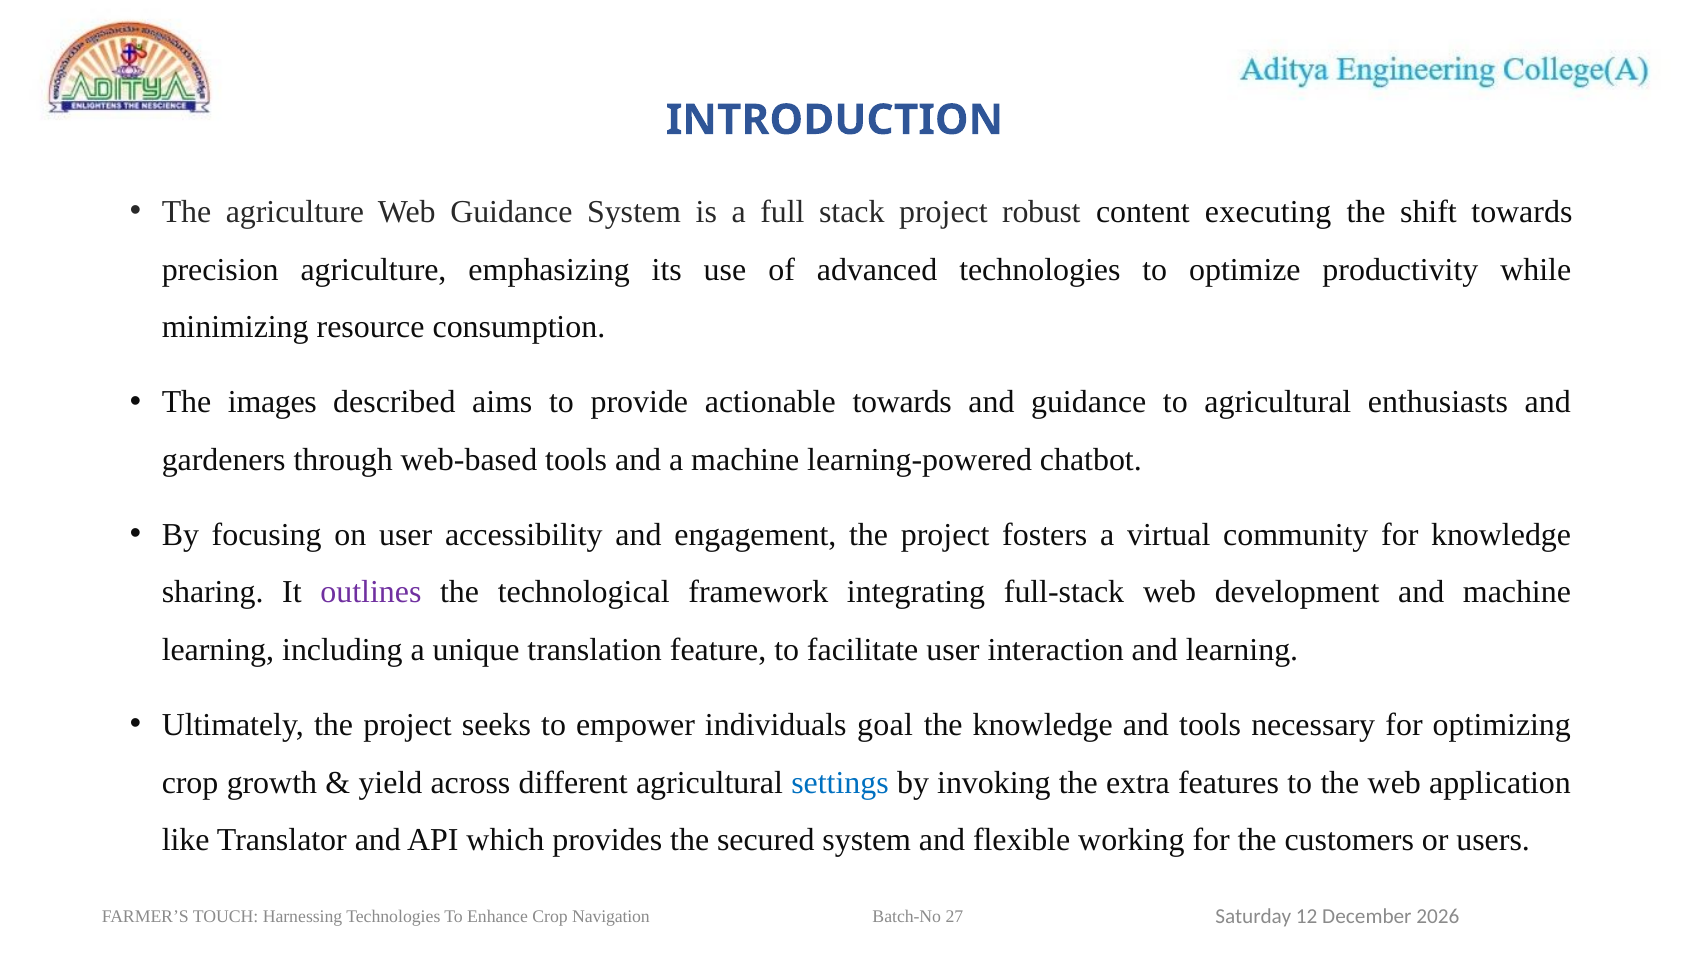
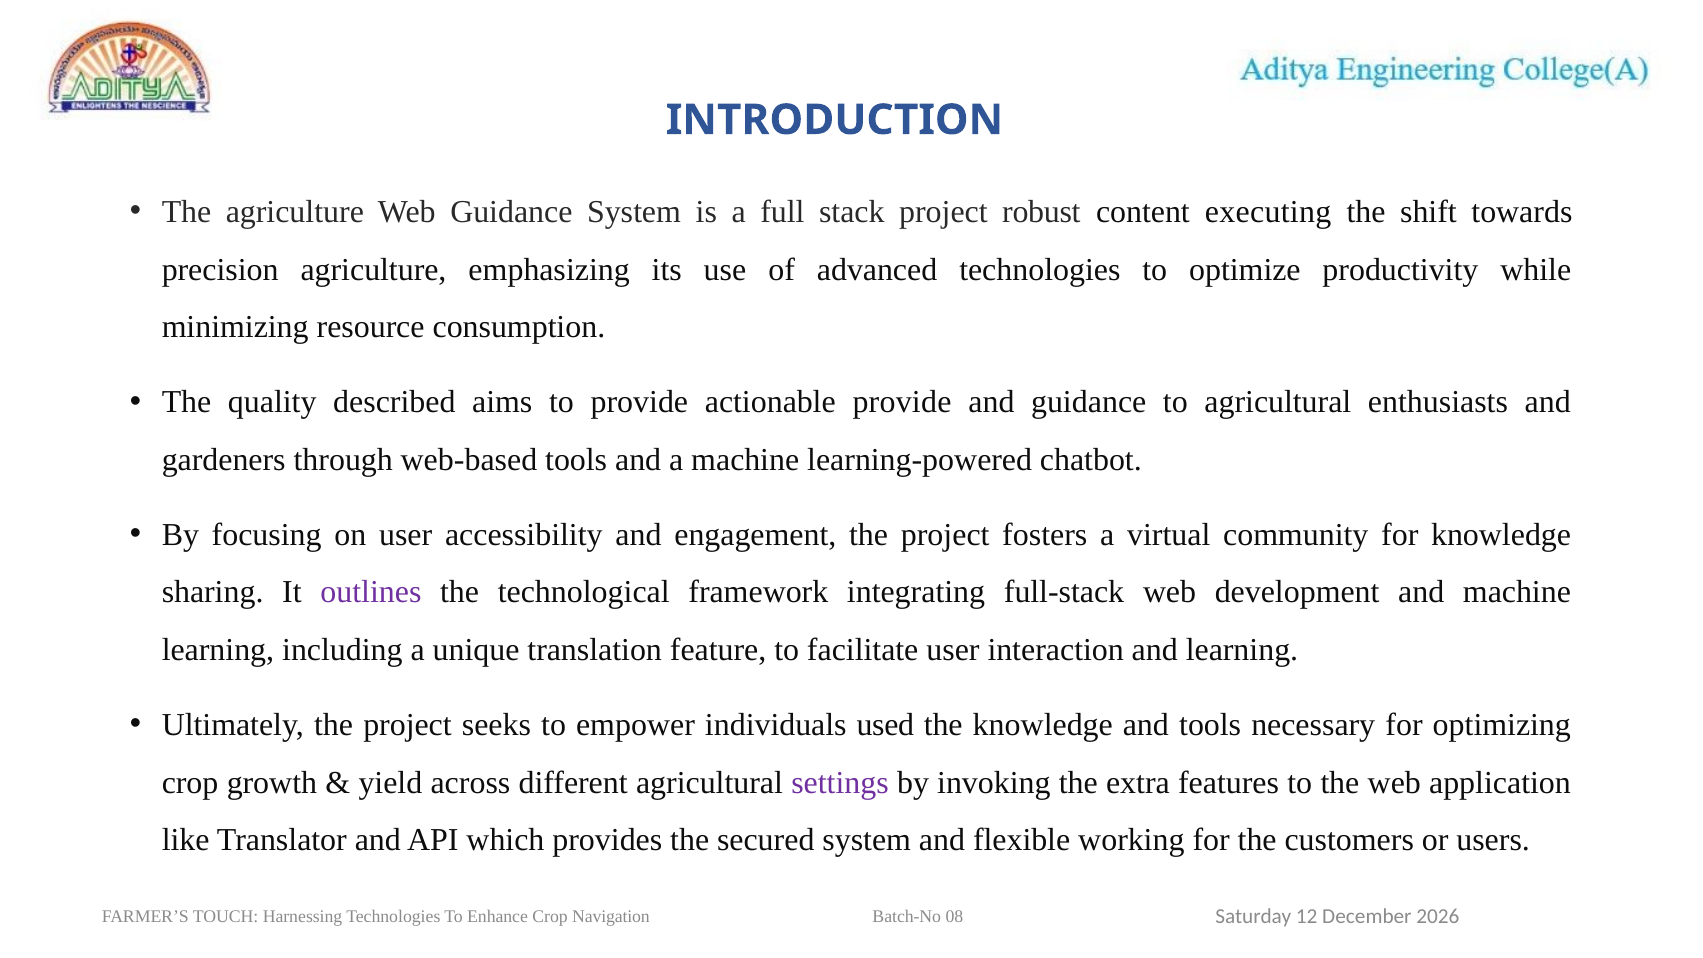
images: images -> quality (272, 402)
actionable towards: towards -> provide (902, 402)
goal: goal -> used (885, 725)
settings colour: blue -> purple (840, 783)
27: 27 -> 08 (954, 917)
